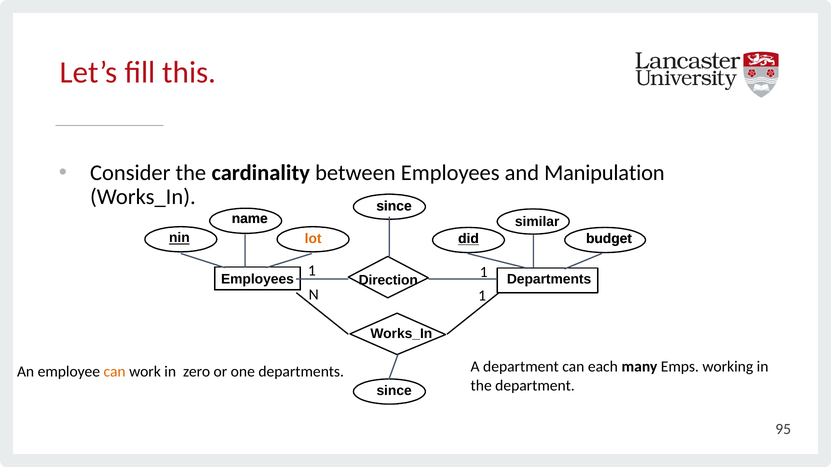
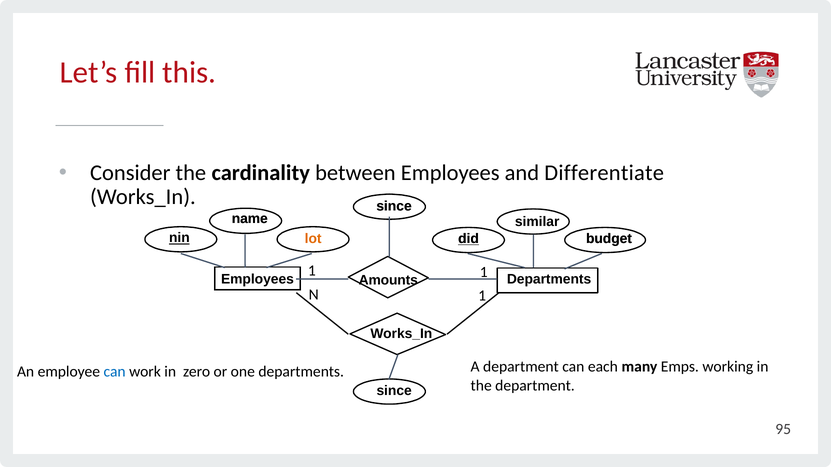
Manipulation: Manipulation -> Differentiate (604, 173)
Direction: Direction -> Amounts (388, 281)
can colour: orange -> blue (115, 372)
